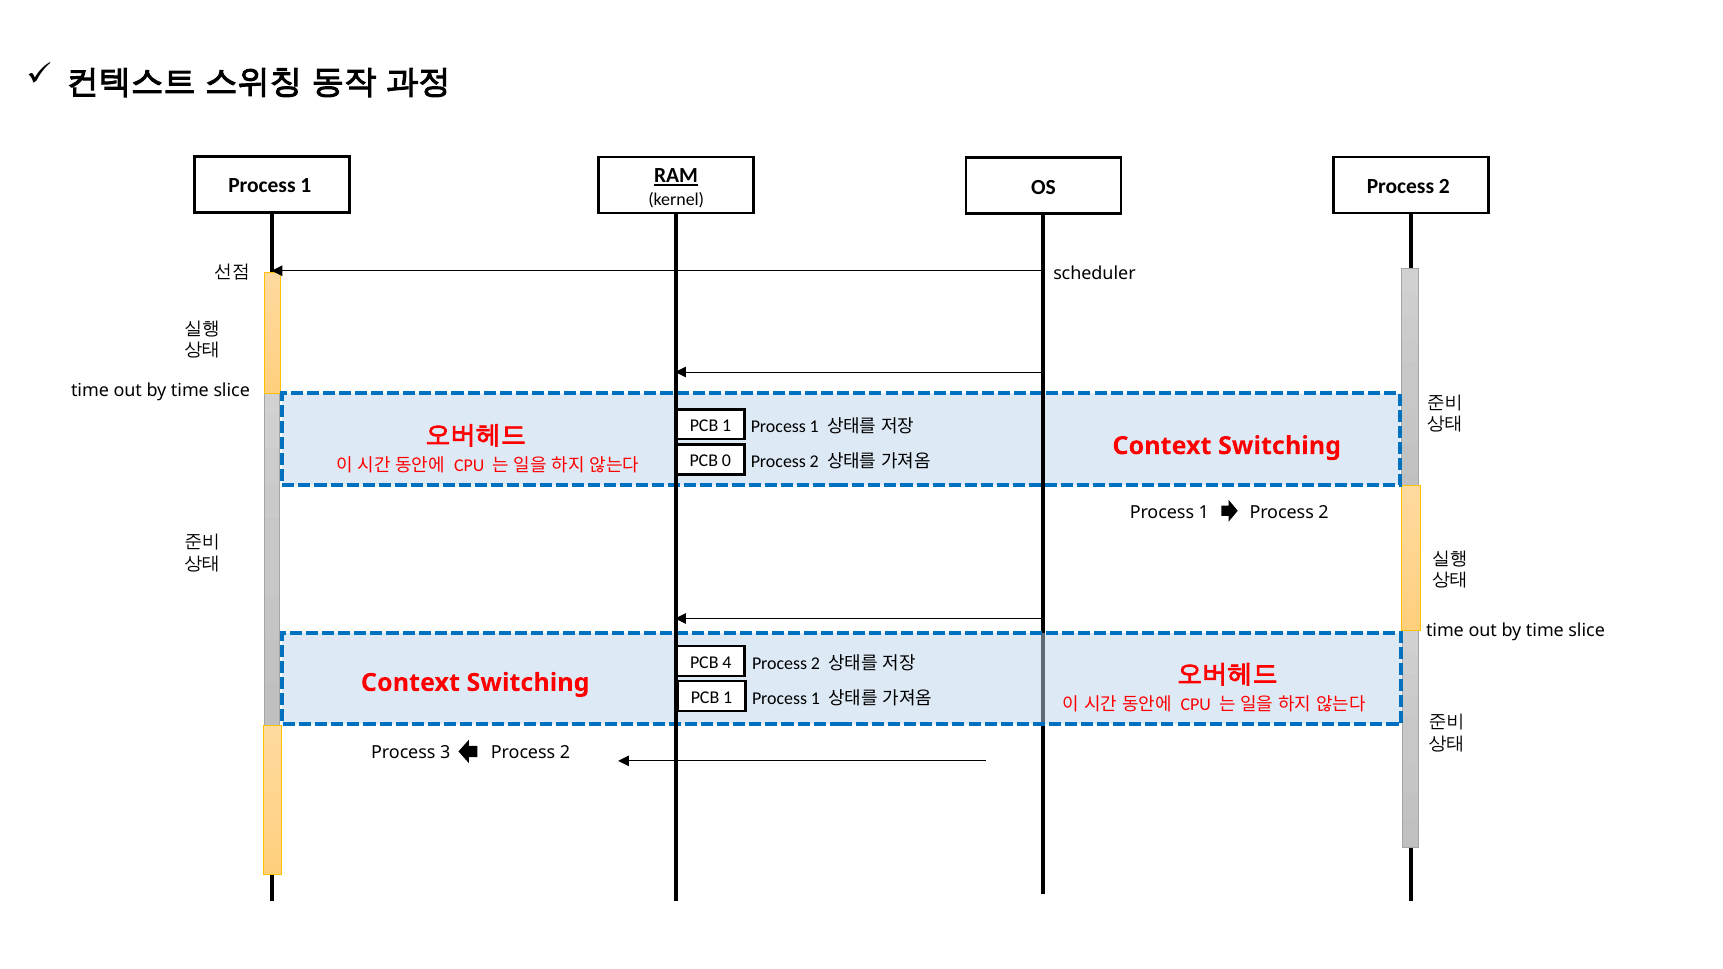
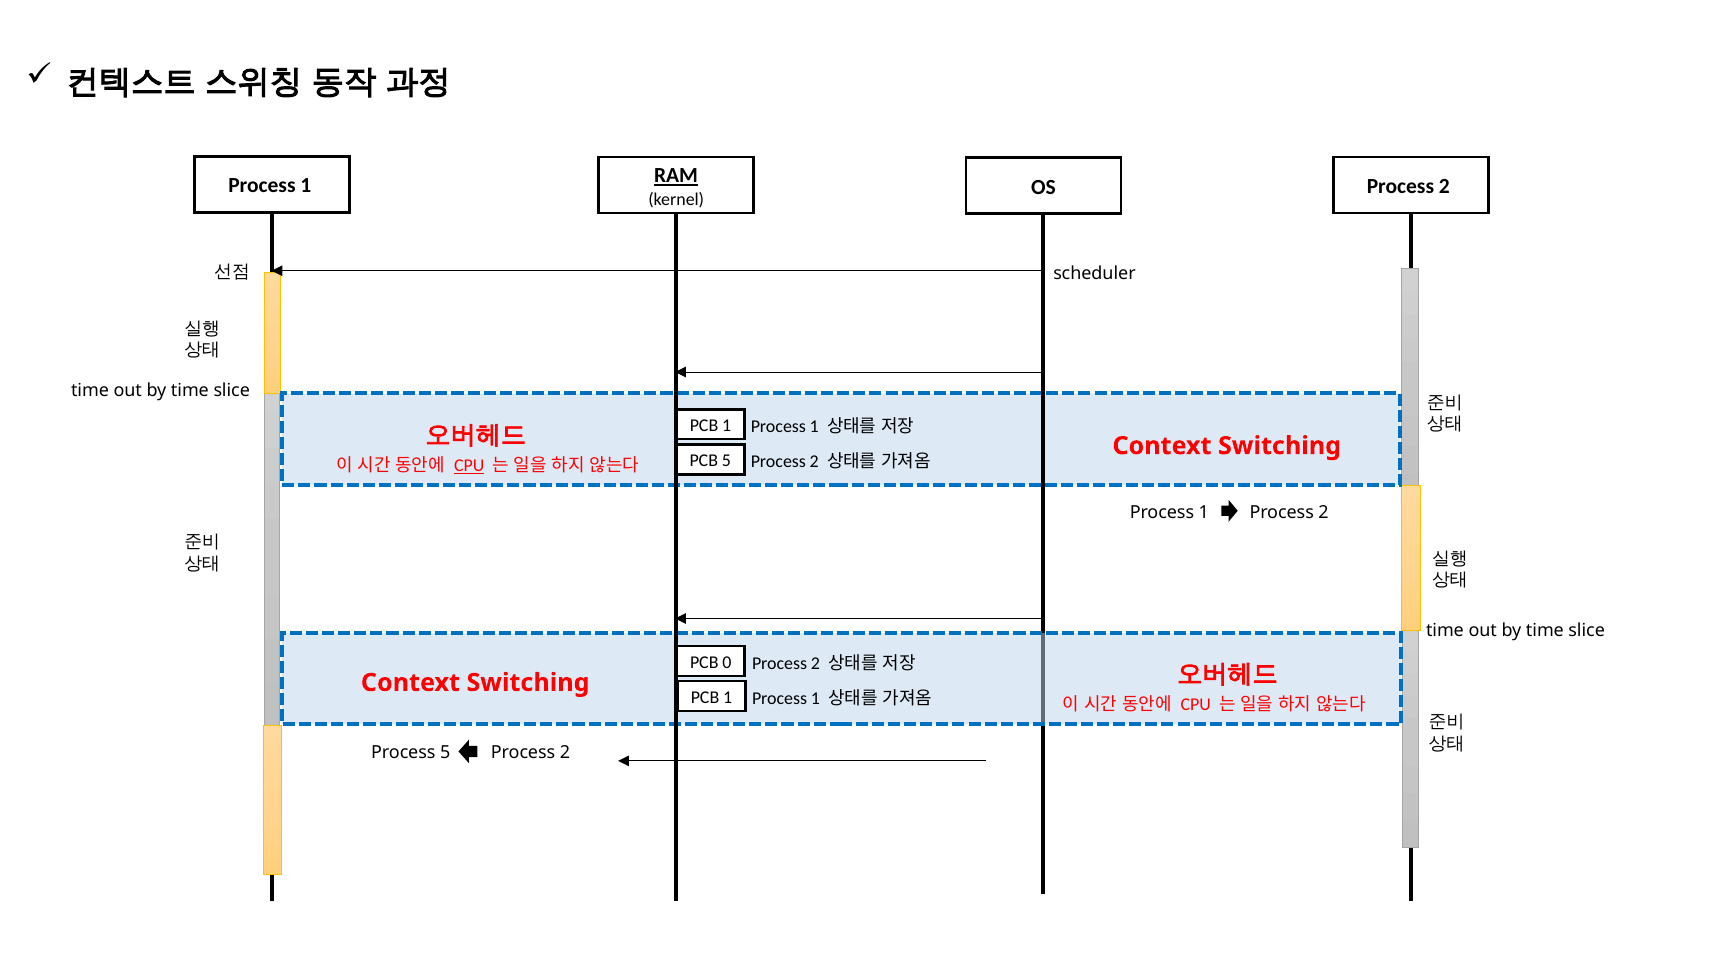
PCB 0: 0 -> 5 (726, 461)
CPU underline: none -> present (469, 465)
4: 4 -> 0 (727, 662)
Process 3: 3 -> 5 (445, 753)
